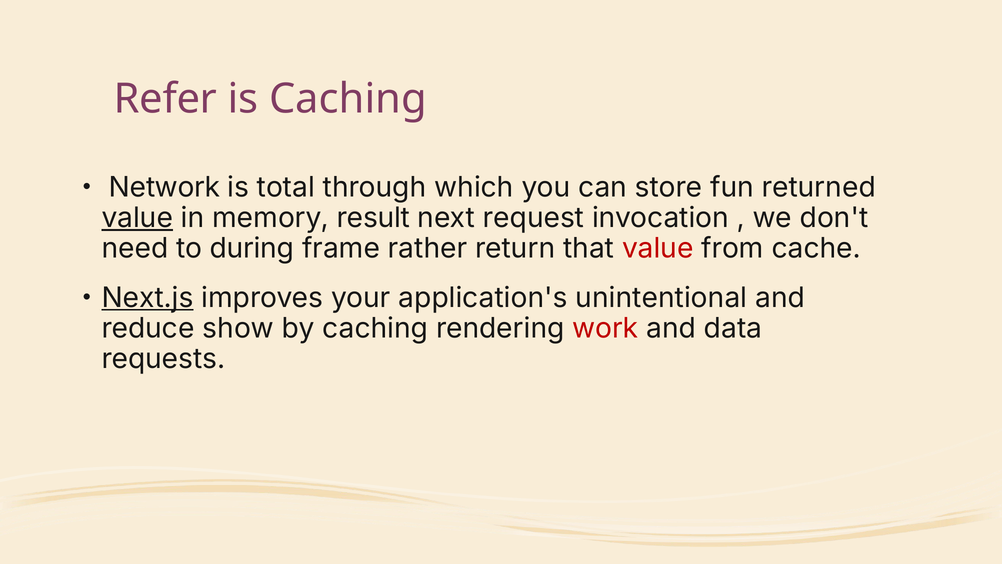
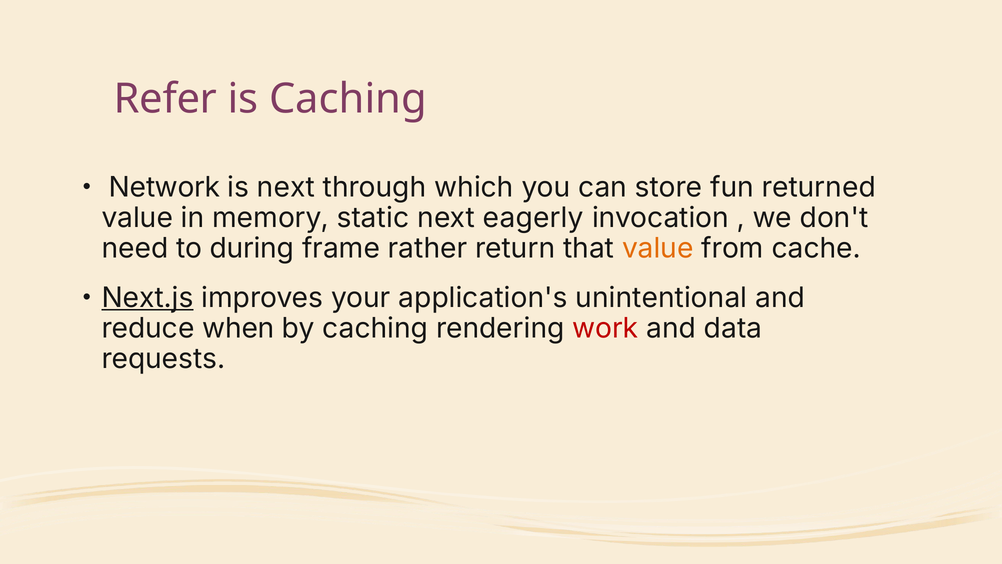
is total: total -> next (286, 187)
value underline: present -> none (137, 218)
result: result -> static (373, 218)
request: request -> eagerly (533, 218)
value colour: red -> orange (658, 248)
show: show -> when (238, 328)
